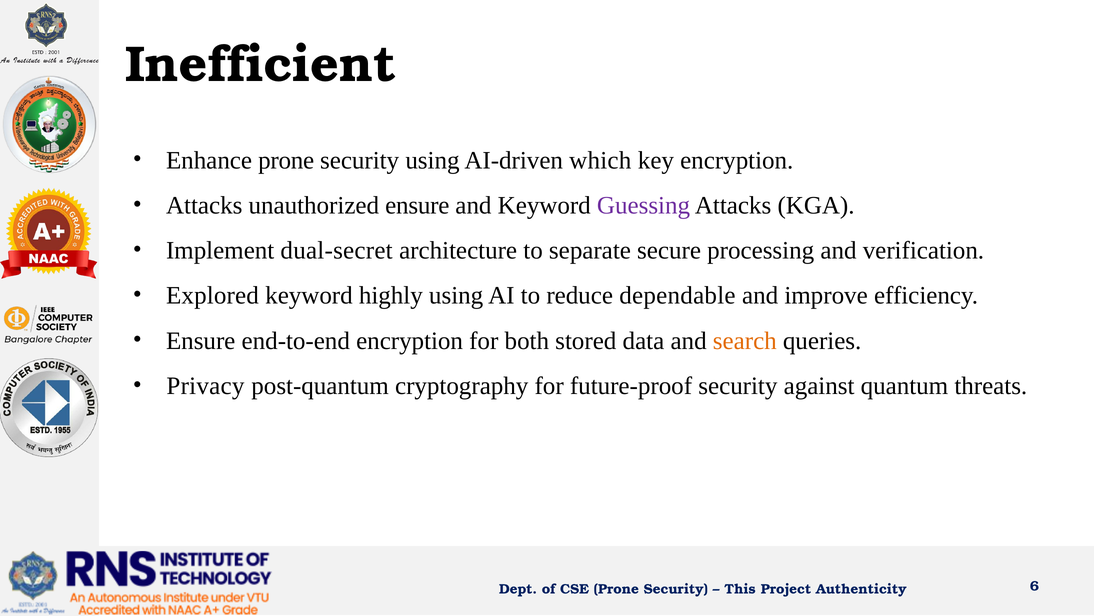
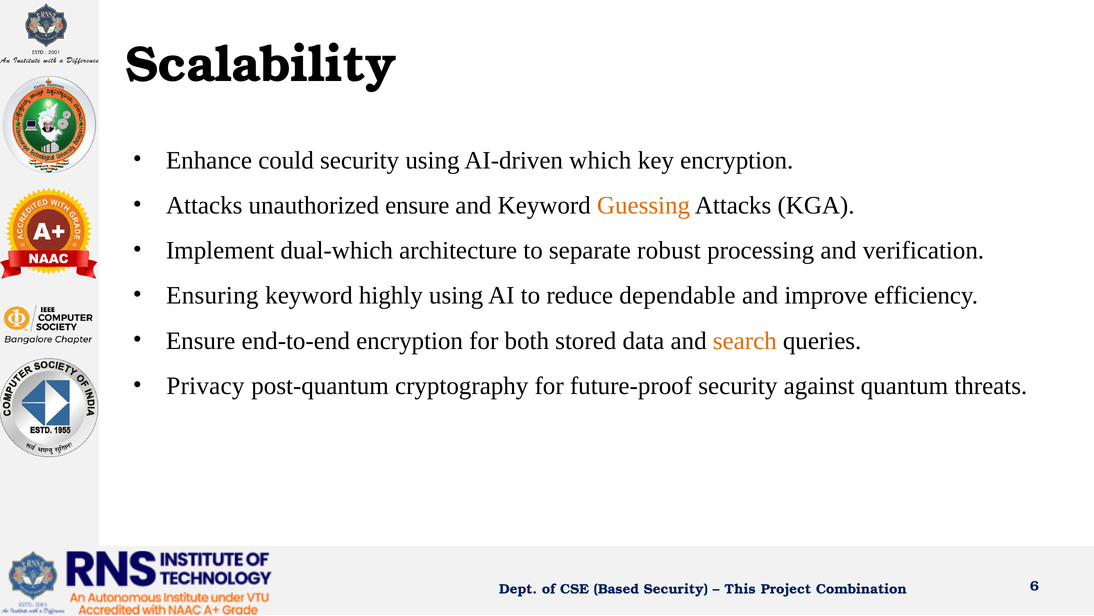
Inefficient: Inefficient -> Scalability (261, 64)
Enhance prone: prone -> could (286, 160)
Guessing colour: purple -> orange (644, 205)
dual-secret: dual-secret -> dual-which (337, 250)
secure: secure -> robust (669, 250)
Explored: Explored -> Ensuring (212, 295)
CSE Prone: Prone -> Based (616, 589)
Authenticity: Authenticity -> Combination (861, 589)
